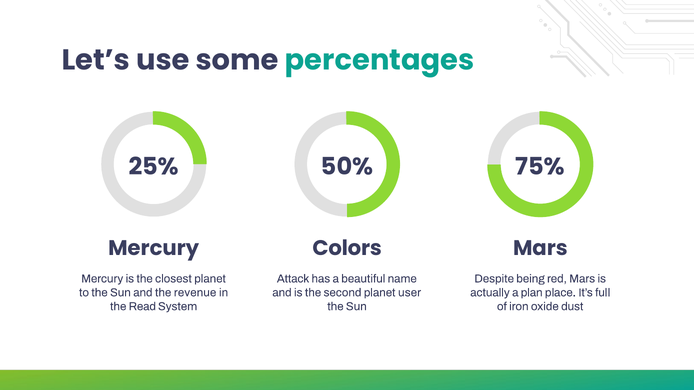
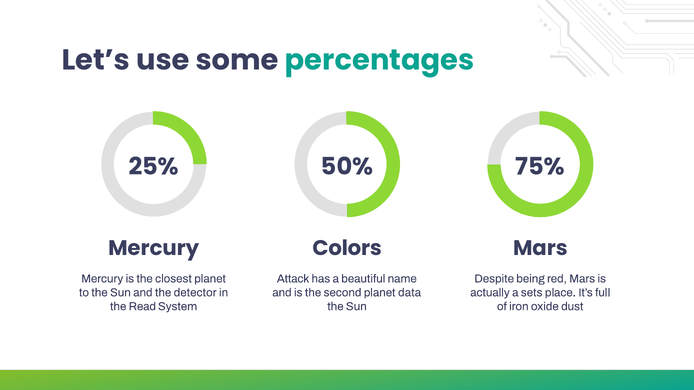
revenue: revenue -> detector (195, 293)
user: user -> data (410, 293)
plan: plan -> sets (532, 293)
